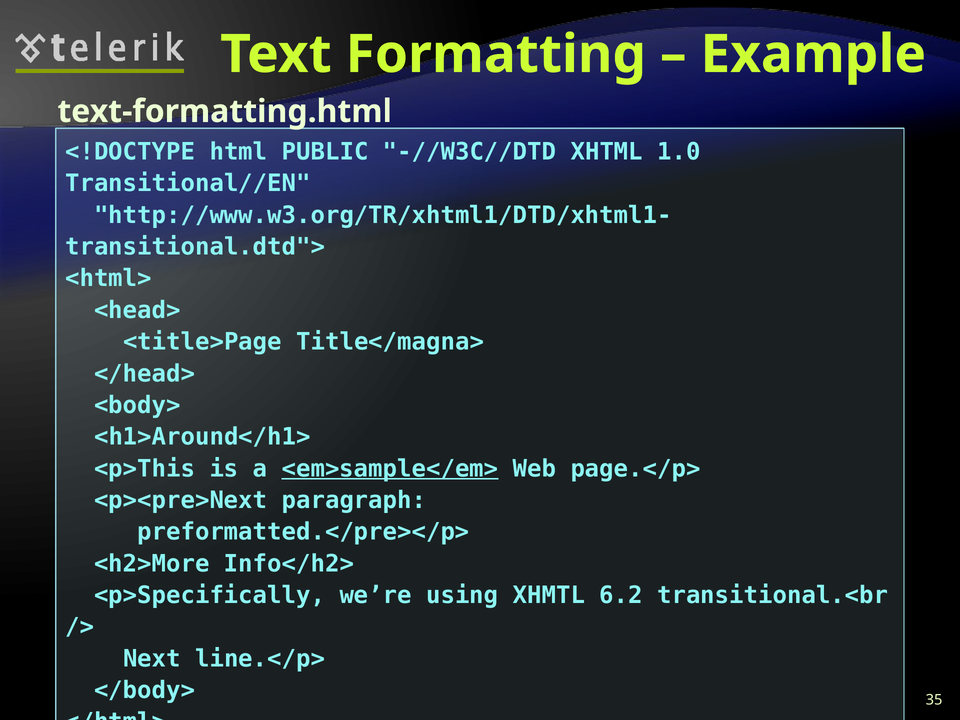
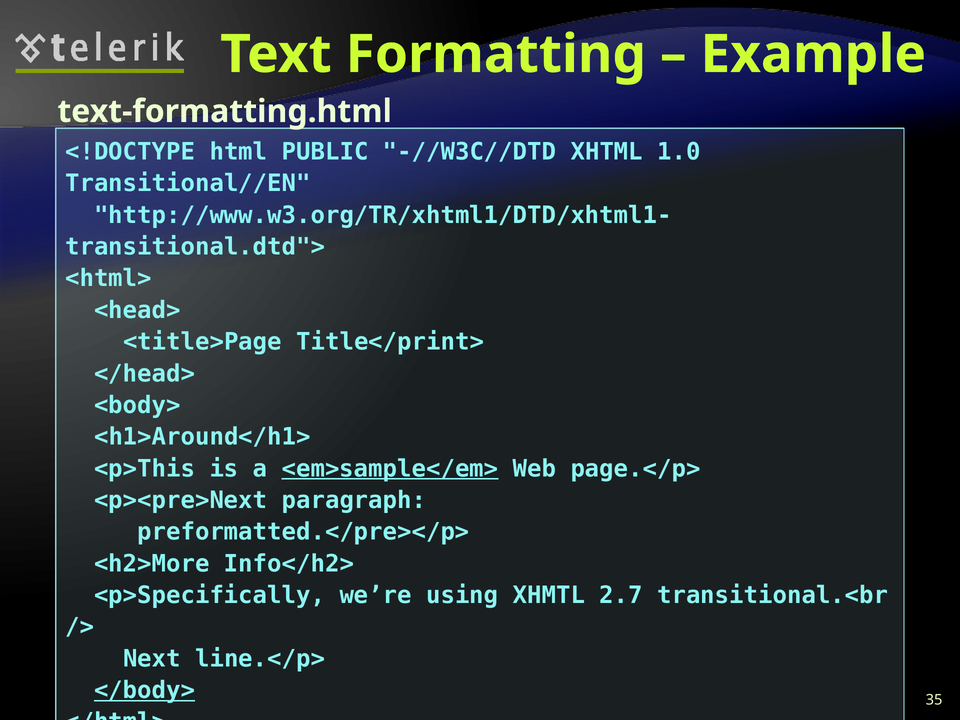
Title</magna>: Title</magna> -> Title</print> (390, 342)
6.2: 6.2 -> 2.7 (621, 595)
</body> underline: none -> present (145, 690)
